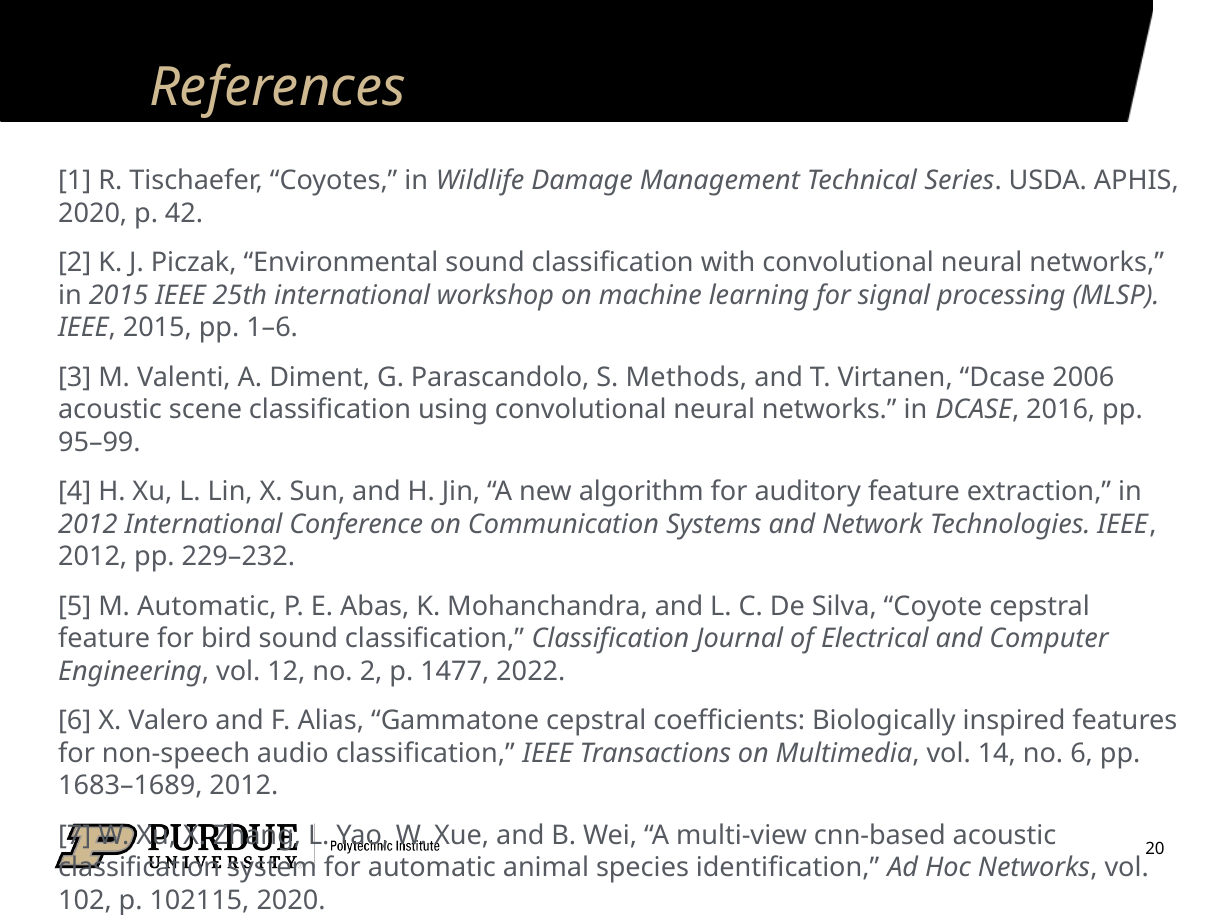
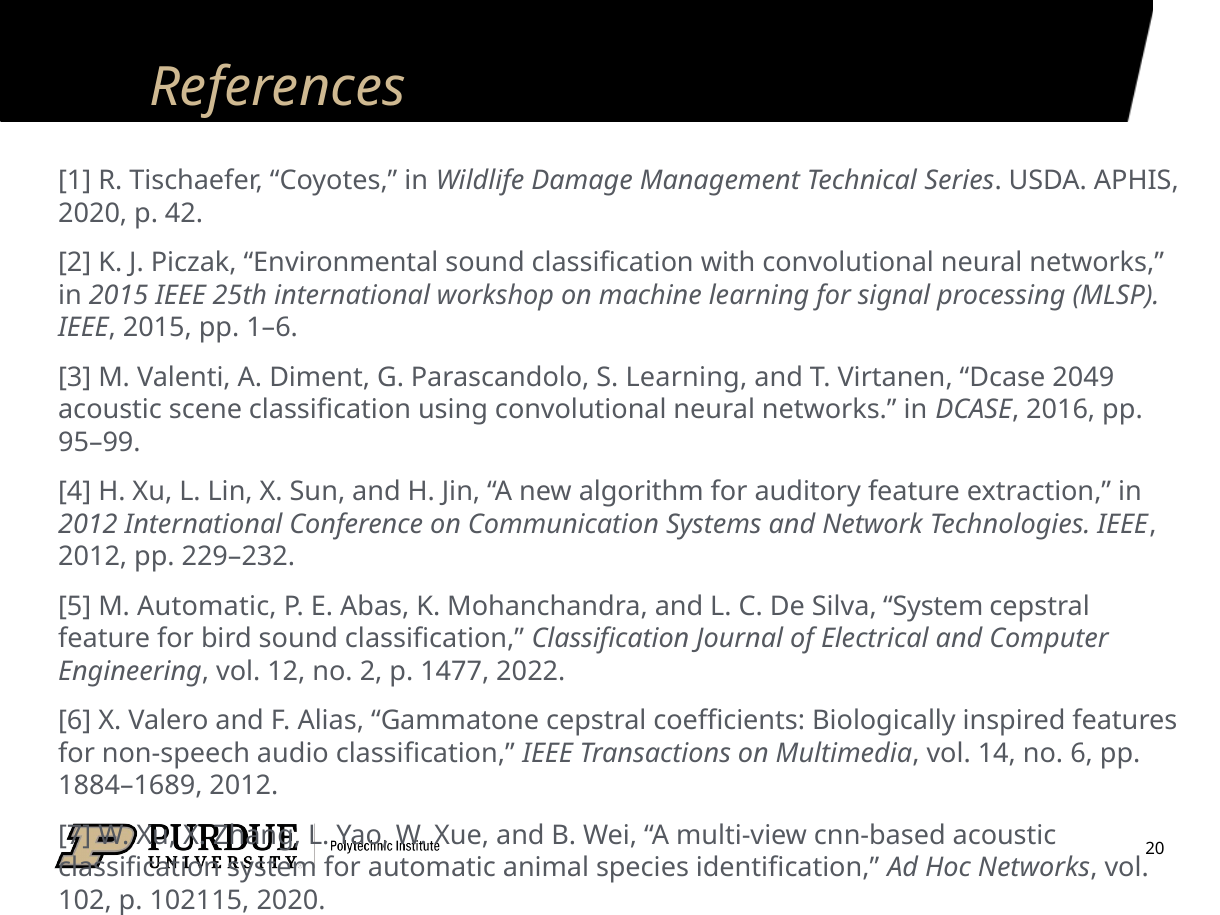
S Methods: Methods -> Learning (686, 377)
2006: 2006 -> 2049 (1083, 377)
Silva Coyote: Coyote -> System (933, 606)
1683–1689: 1683–1689 -> 1884–1689 (130, 786)
